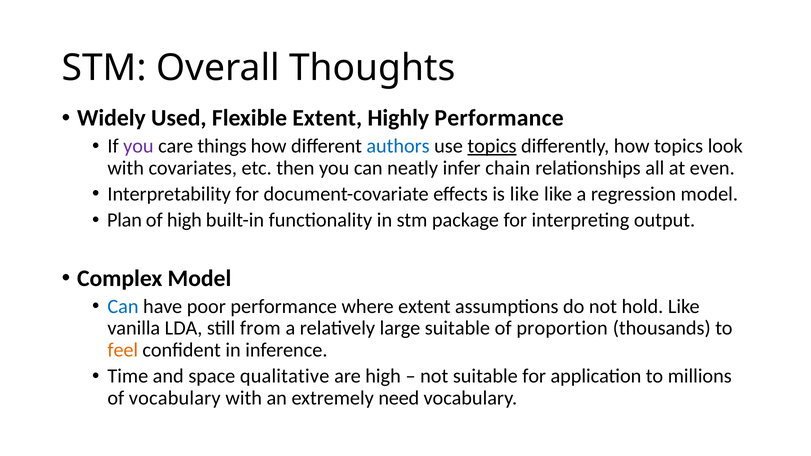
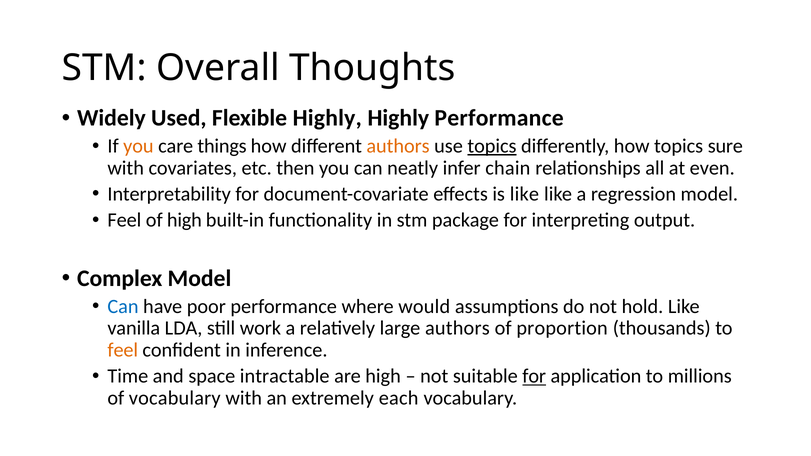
Flexible Extent: Extent -> Highly (327, 118)
you colour: purple -> orange (138, 146)
authors colour: blue -> orange (398, 146)
look: look -> sure (725, 146)
Plan: Plan -> Feel (124, 220)
where extent: extent -> would (424, 306)
from: from -> work (260, 328)
large suitable: suitable -> authors (457, 328)
qualitative: qualitative -> intractable (285, 376)
for underline: none -> present (534, 376)
need: need -> each (399, 398)
